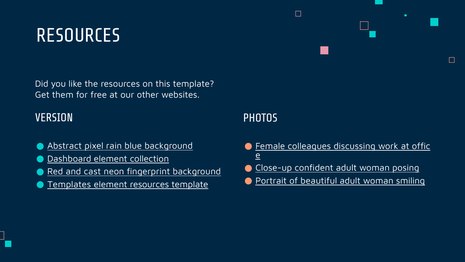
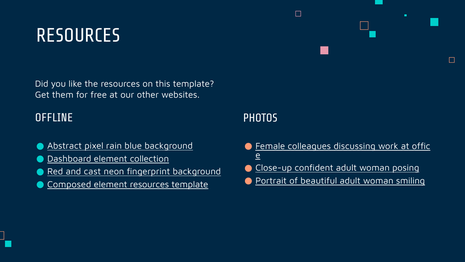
VERSION: VERSION -> OFFLINE (54, 118)
Templates: Templates -> Composed (69, 184)
